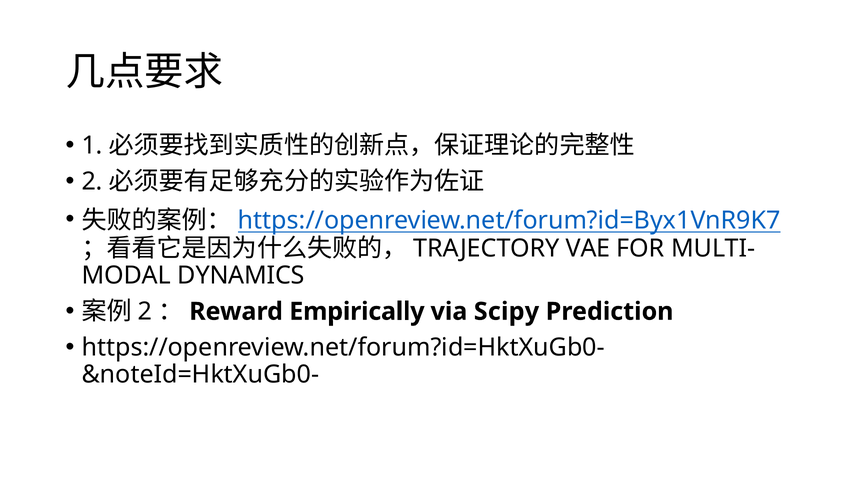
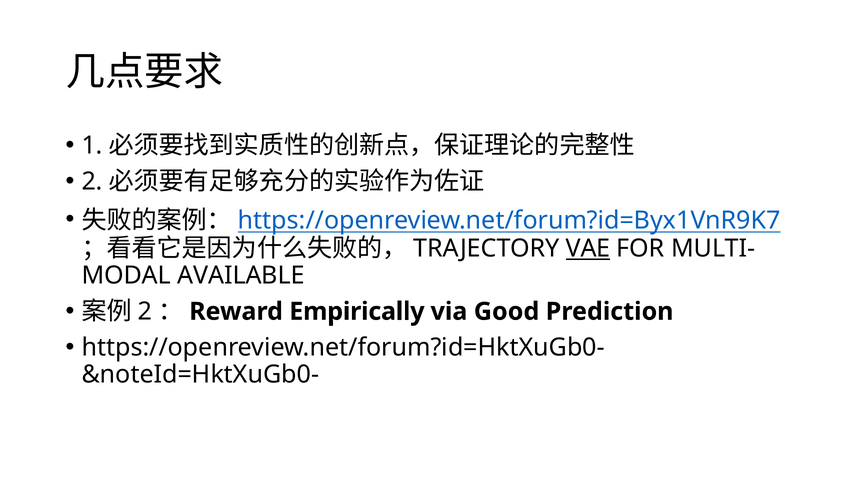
VAE underline: none -> present (588, 248)
DYNAMICS: DYNAMICS -> AVAILABLE (241, 275)
Scipy: Scipy -> Good (507, 311)
